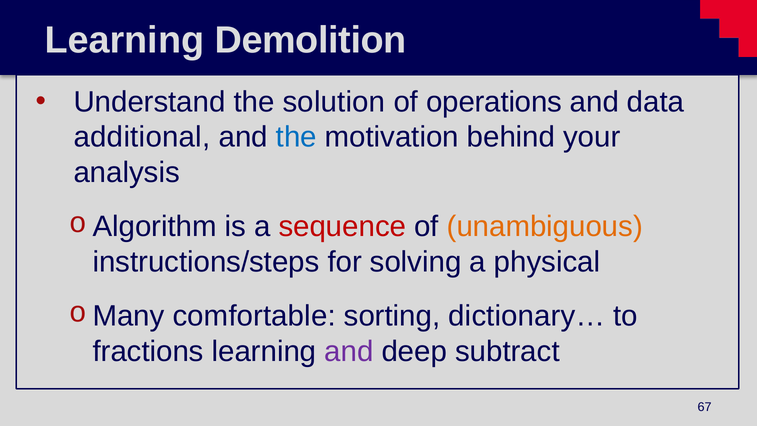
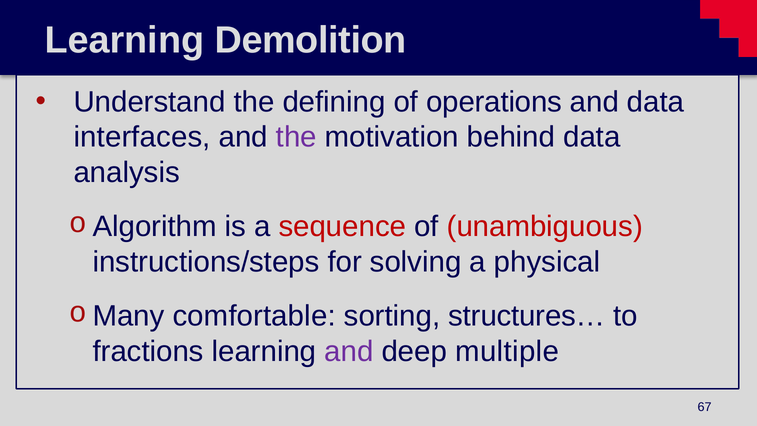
solution: solution -> defining (334, 102)
additional: additional -> interfaces (142, 137)
the colour: blue -> purple (296, 137)
behind your: your -> data (592, 137)
unambiguous colour: orange -> red (545, 227)
dictionary…: dictionary… -> structures… (527, 316)
subtract: subtract -> multiple (507, 351)
